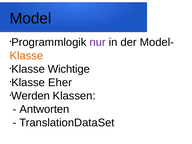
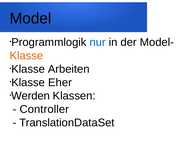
nur colour: purple -> blue (98, 42)
Wichtige: Wichtige -> Arbeiten (69, 69)
Antworten: Antworten -> Controller (44, 109)
